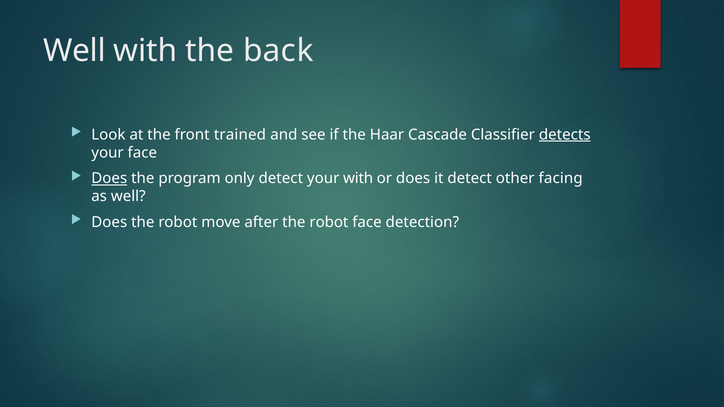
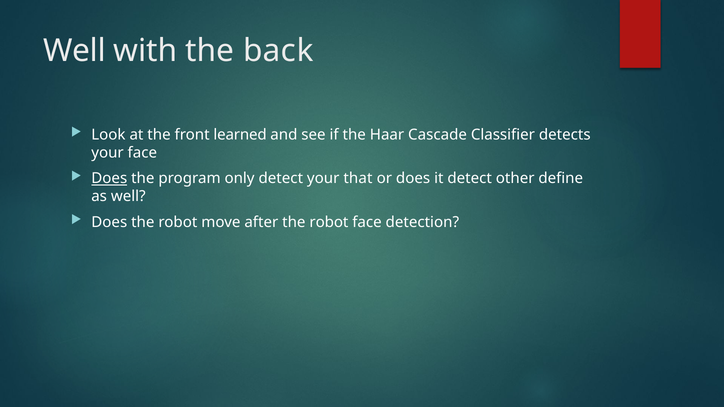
trained: trained -> learned (240, 135)
detects underline: present -> none (565, 135)
your with: with -> that (358, 179)
facing: facing -> define (561, 179)
